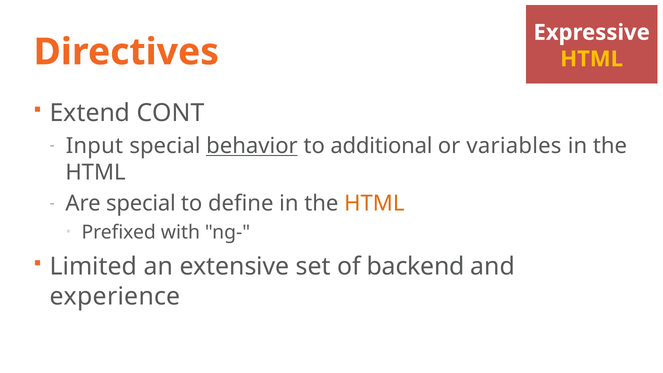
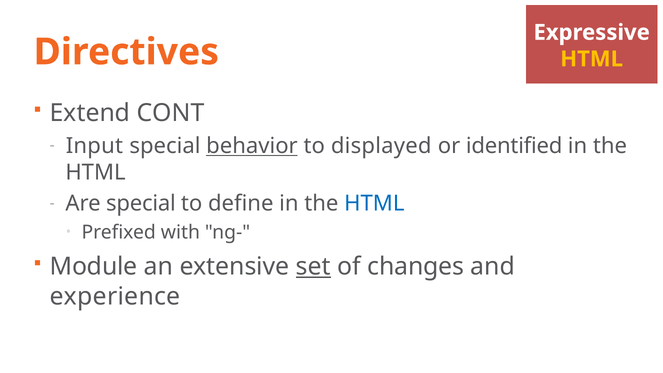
additional: additional -> displayed (381, 146)
variables: variables -> identified (514, 146)
HTML colour: orange -> blue (374, 204)
Limited: Limited -> Module (94, 267)
set underline: none -> present (313, 267)
backend: backend -> changes (416, 267)
